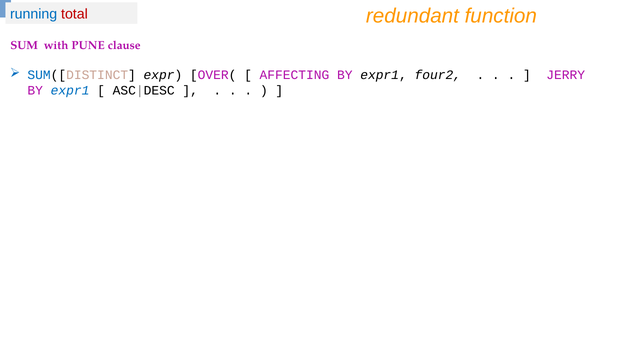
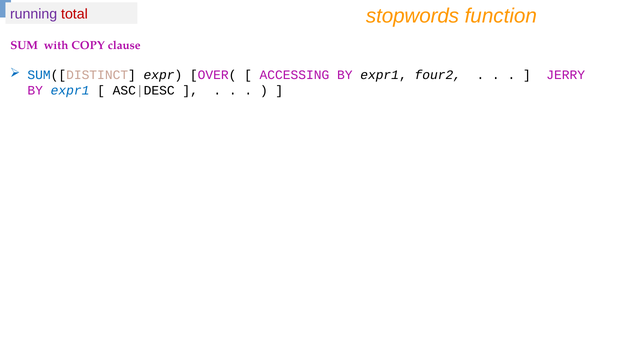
redundant: redundant -> stopwords (413, 16)
running colour: blue -> purple (34, 14)
PUNE: PUNE -> COPY (88, 45)
AFFECTING: AFFECTING -> ACCESSING (294, 75)
